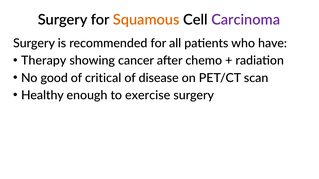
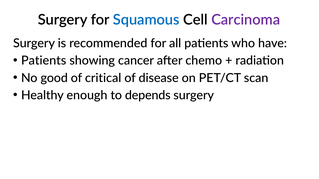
Squamous colour: orange -> blue (146, 20)
Therapy: Therapy -> Patients (44, 61)
exercise: exercise -> depends (148, 96)
